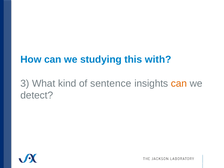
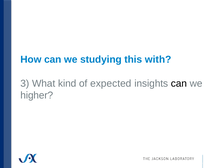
sentence: sentence -> expected (111, 83)
can colour: orange -> black (179, 83)
detect: detect -> higher (37, 95)
